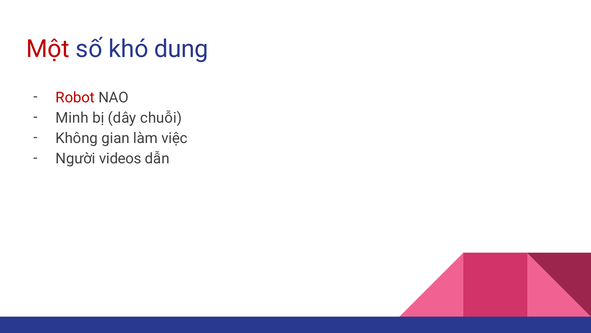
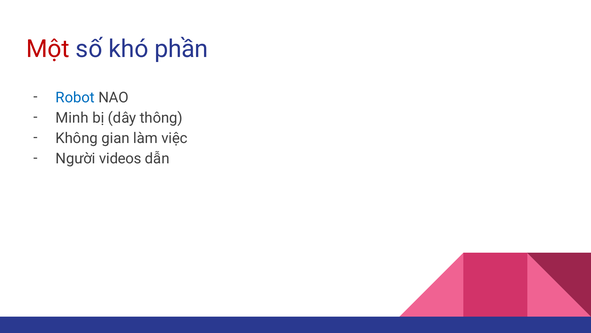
dung: dung -> phần (181, 49)
Robot colour: red -> blue (75, 97)
chuỗi: chuỗi -> thông (161, 118)
